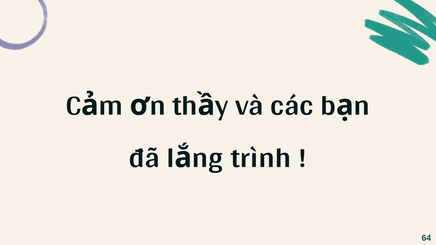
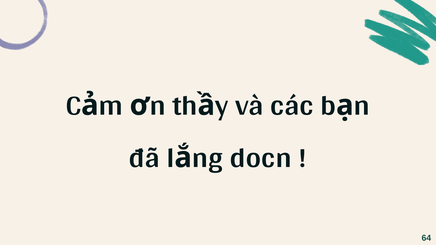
trình: trình -> docn (261, 158)
